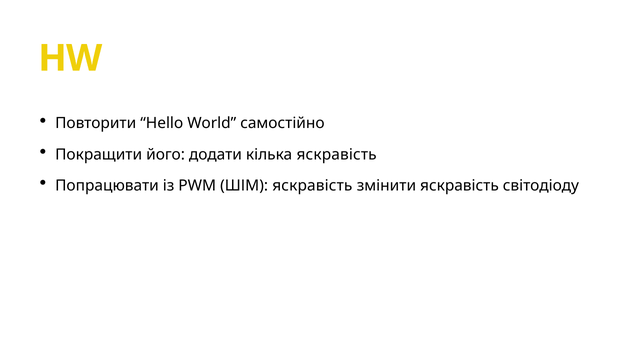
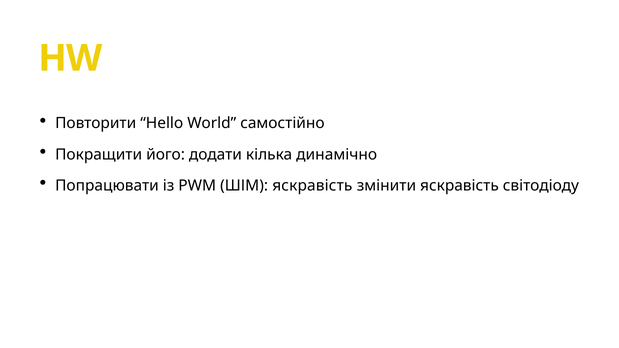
кілька яскравість: яскравість -> динамічно (337, 155)
